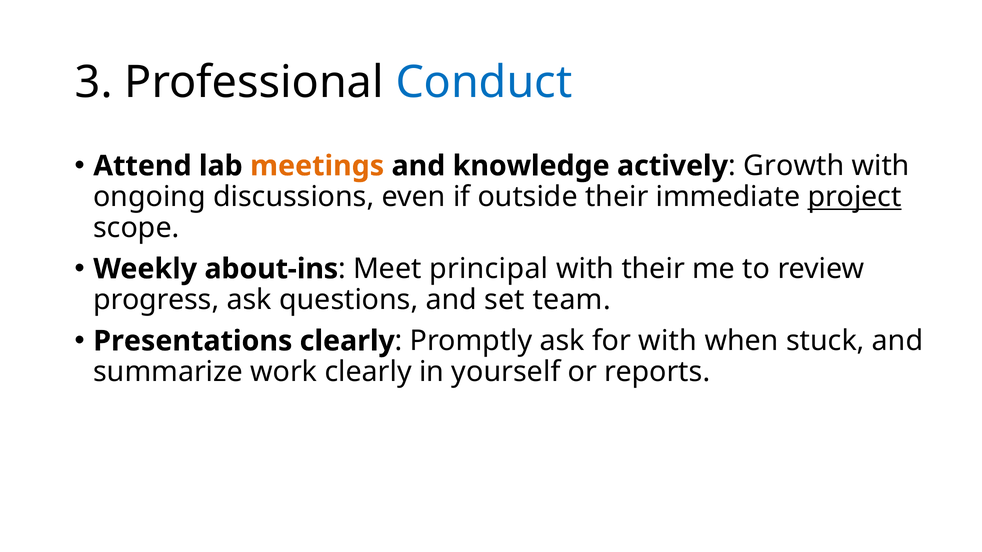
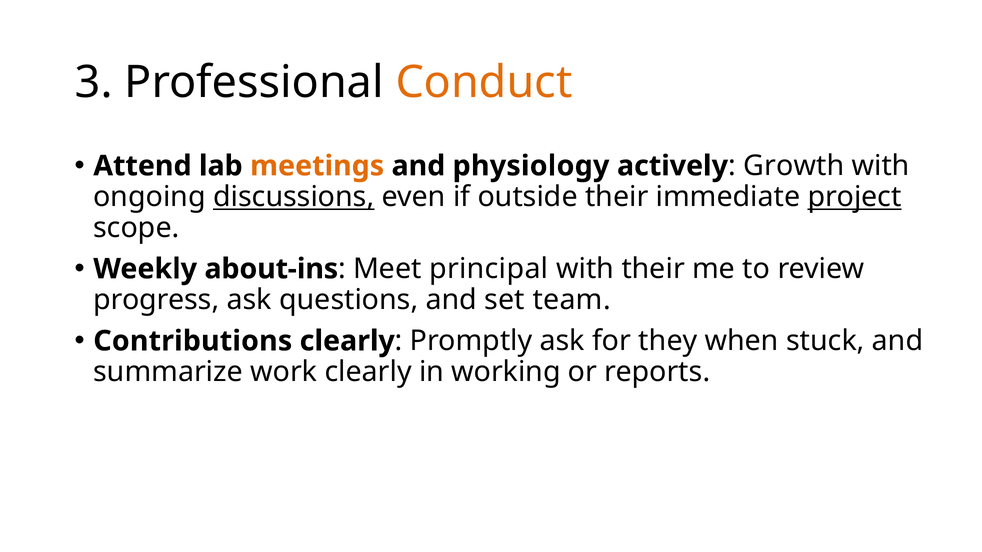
Conduct colour: blue -> orange (484, 82)
knowledge: knowledge -> physiology (531, 166)
discussions underline: none -> present (294, 197)
Presentations: Presentations -> Contributions (193, 341)
for with: with -> they (668, 341)
yourself: yourself -> working (506, 372)
